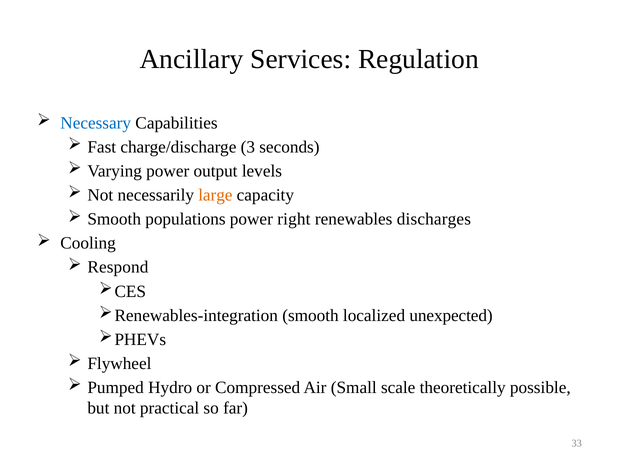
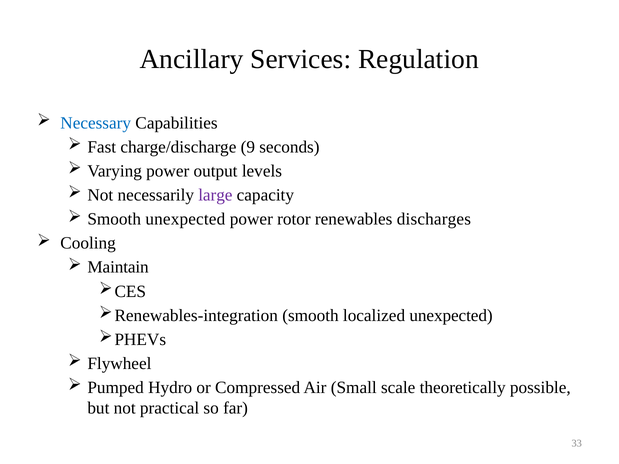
3: 3 -> 9 (248, 147)
large colour: orange -> purple (215, 195)
Smooth populations: populations -> unexpected (185, 219)
right: right -> rotor (294, 219)
Respond: Respond -> Maintain (118, 267)
